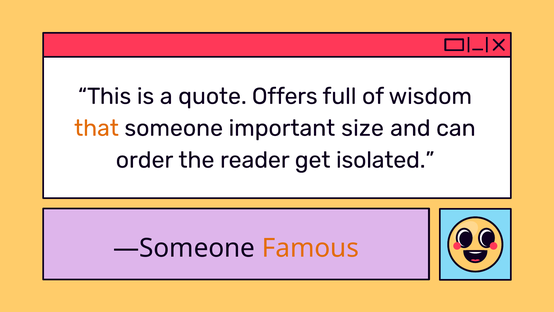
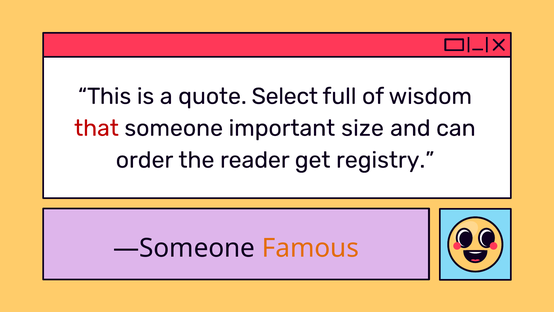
Offers: Offers -> Select (285, 96)
that colour: orange -> red (96, 128)
isolated: isolated -> registry (385, 160)
